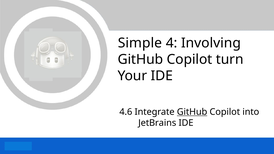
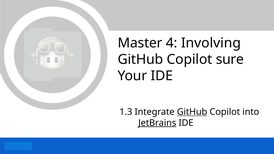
Simple: Simple -> Master (140, 43)
turn: turn -> sure (230, 59)
4.6: 4.6 -> 1.3 (126, 112)
JetBrains underline: none -> present (157, 123)
